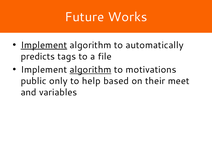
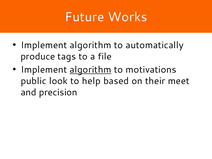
Implement underline: present -> none (44, 45)
predicts: predicts -> produce (38, 56)
only: only -> look (58, 81)
variables: variables -> precision (58, 92)
